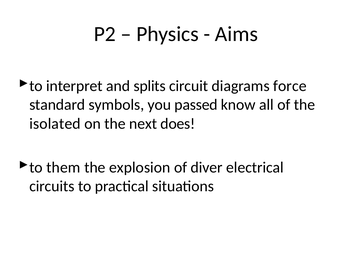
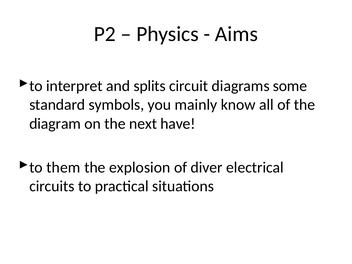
force: force -> some (290, 86)
passed: passed -> mainly (196, 105)
isolated: isolated -> diagram (55, 124)
does: does -> have (178, 124)
